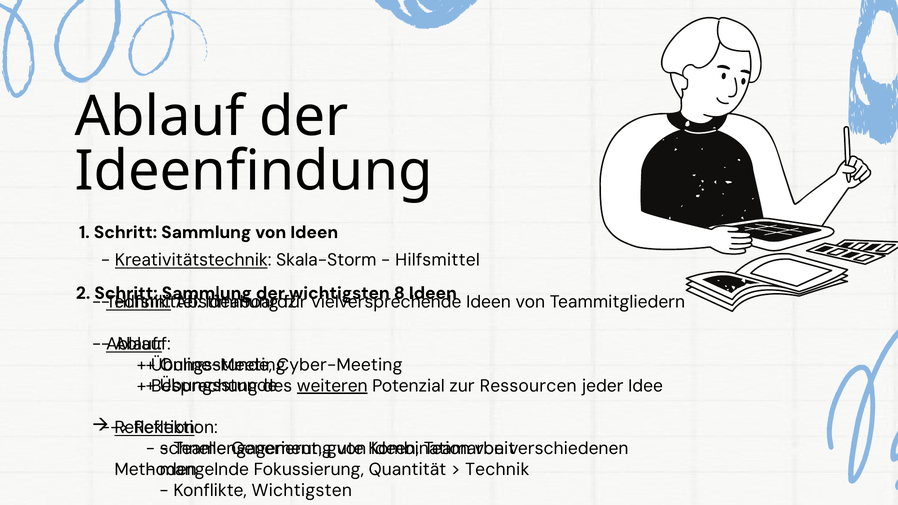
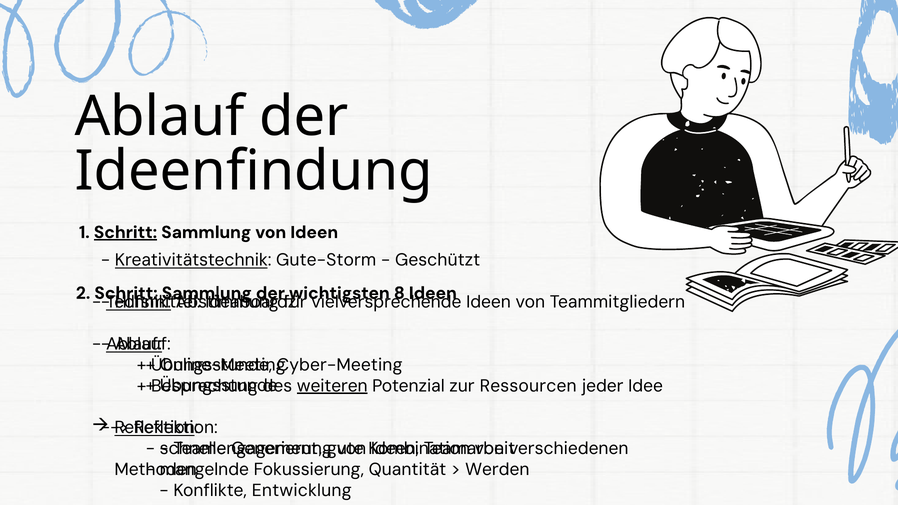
Schritt underline: none -> present (125, 232)
Skala-Storm: Skala-Storm -> Gute-Storm (326, 260)
Hilfsmittel: Hilfsmittel -> Geschützt (438, 260)
Technik: Technik -> Werden (497, 470)
Konflikte Wichtigsten: Wichtigsten -> Entwicklung (302, 491)
